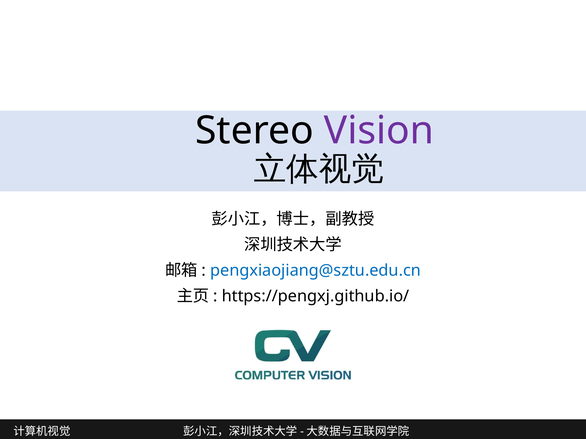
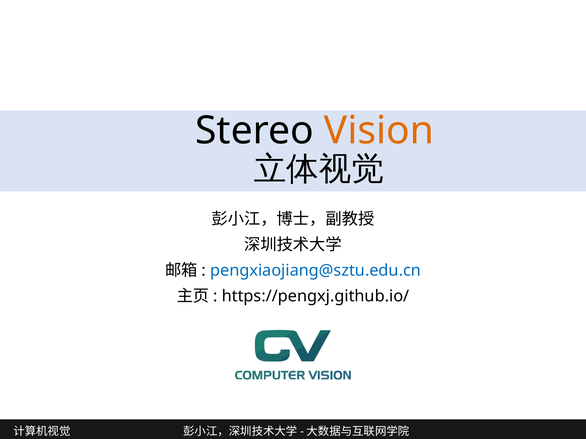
Vision colour: purple -> orange (379, 131)
